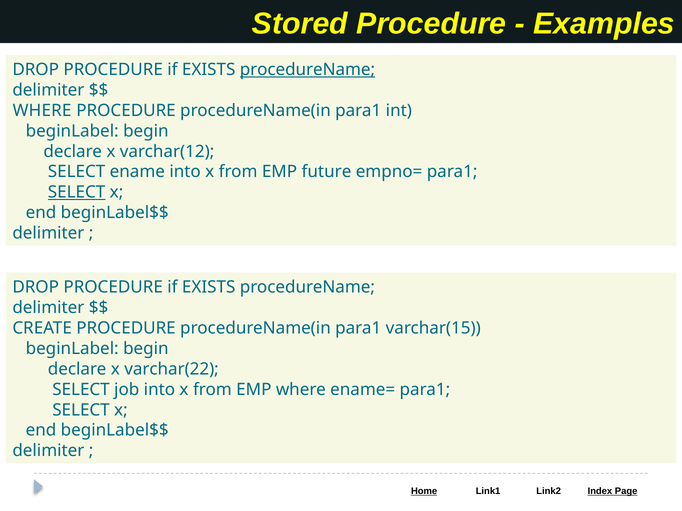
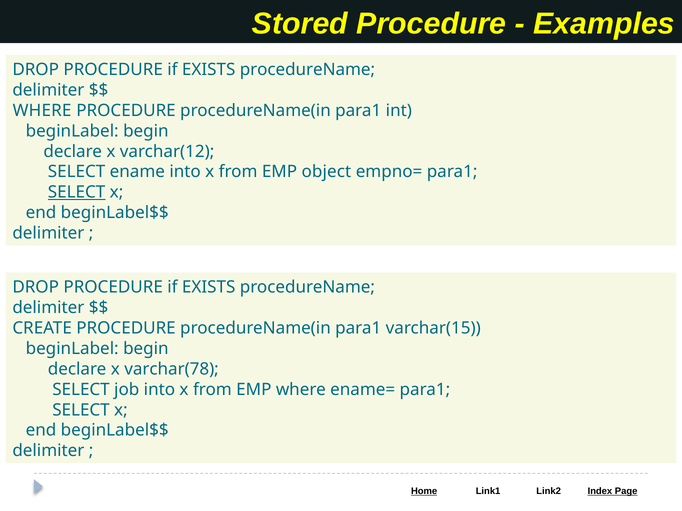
procedureName underline: present -> none (307, 70)
future: future -> object (326, 172)
varchar(22: varchar(22 -> varchar(78 (172, 369)
